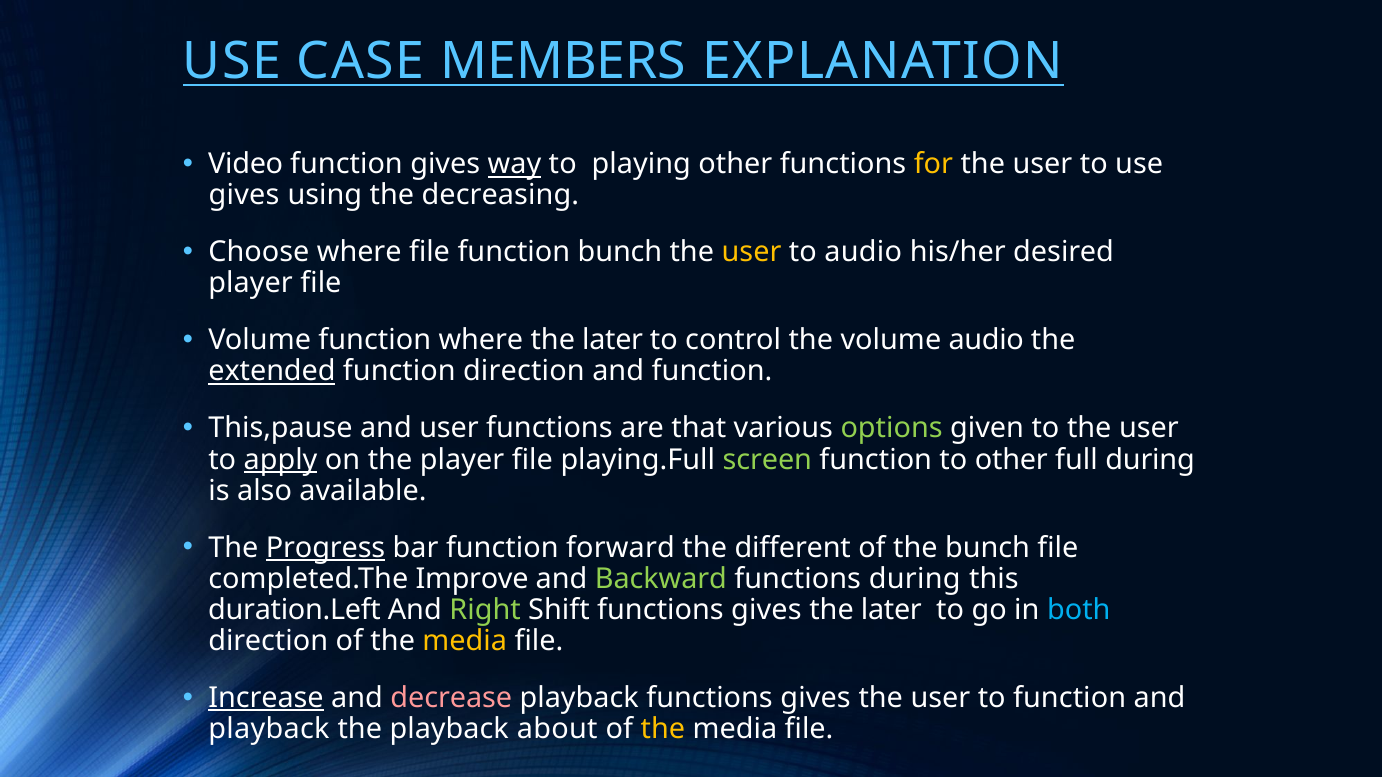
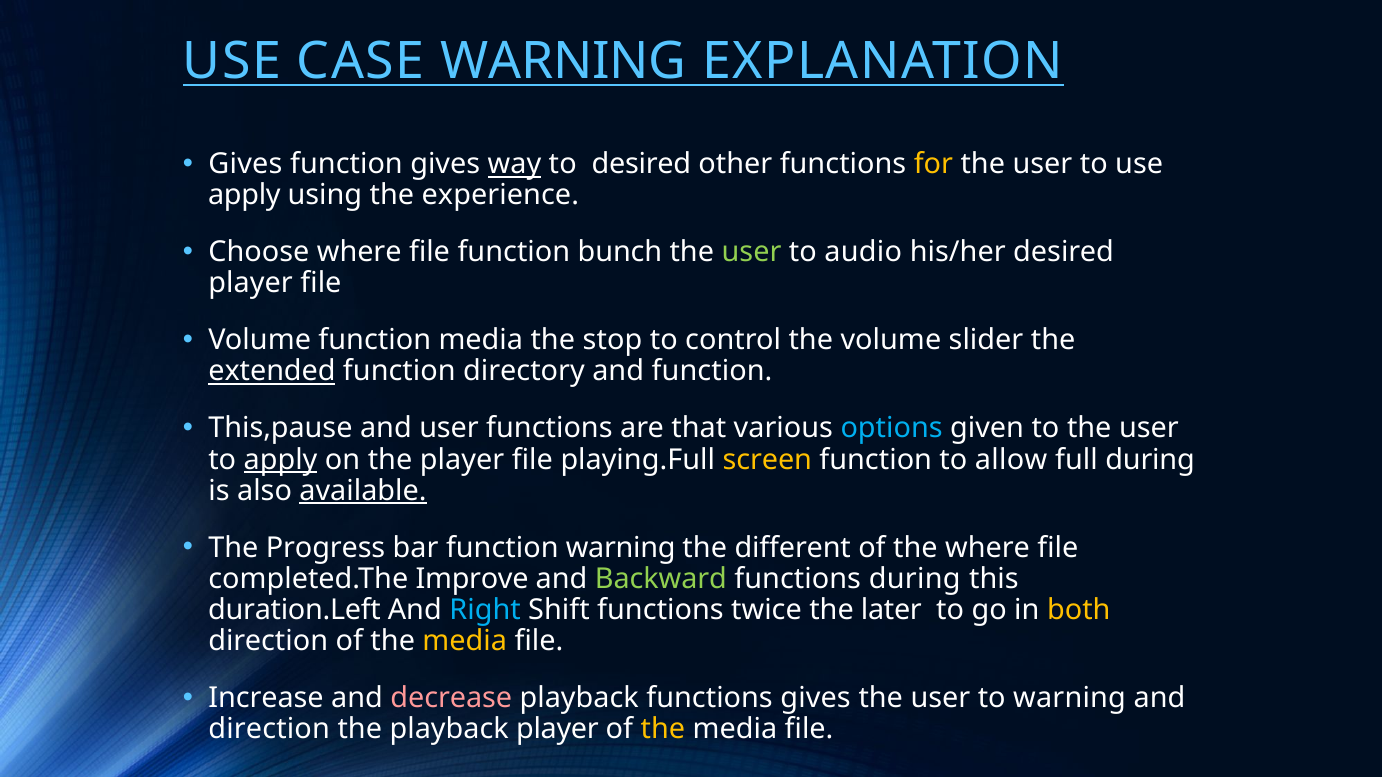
CASE MEMBERS: MEMBERS -> WARNING (564, 62)
Video: Video -> Gives (245, 164)
to playing: playing -> desired (641, 164)
gives: gives -> apply (244, 196)
decreasing: decreasing -> experience (500, 196)
user colour: yellow -> light green (752, 253)
function where: where -> media (481, 341)
later: later -> stop (612, 341)
volume audio: audio -> slider (986, 341)
function direction: direction -> directory (524, 372)
options colour: light green -> light blue (892, 429)
screen colour: light green -> yellow (767, 460)
to other: other -> allow (1011, 460)
available underline: none -> present (363, 491)
Progress underline: present -> none (326, 548)
function forward: forward -> warning (621, 548)
the bunch: bunch -> where (988, 548)
Right colour: light green -> light blue (485, 610)
Shift functions gives: gives -> twice (766, 610)
both colour: light blue -> yellow (1079, 610)
Increase underline: present -> none (266, 698)
to function: function -> warning (1070, 698)
playback: playback -> direction (269, 729)
playback about: about -> player (557, 729)
